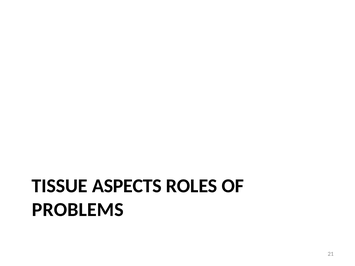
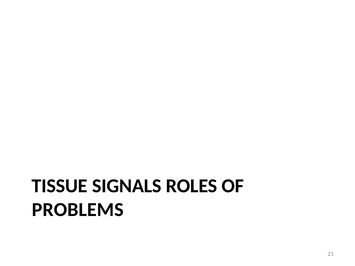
ASPECTS: ASPECTS -> SIGNALS (127, 186)
